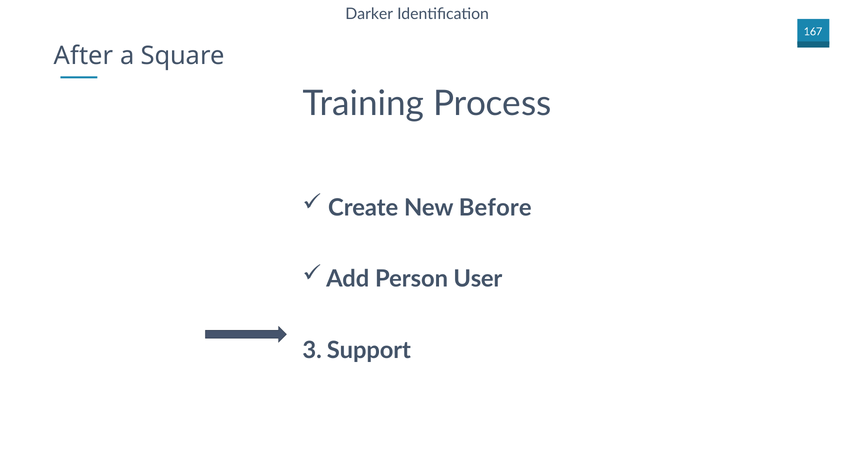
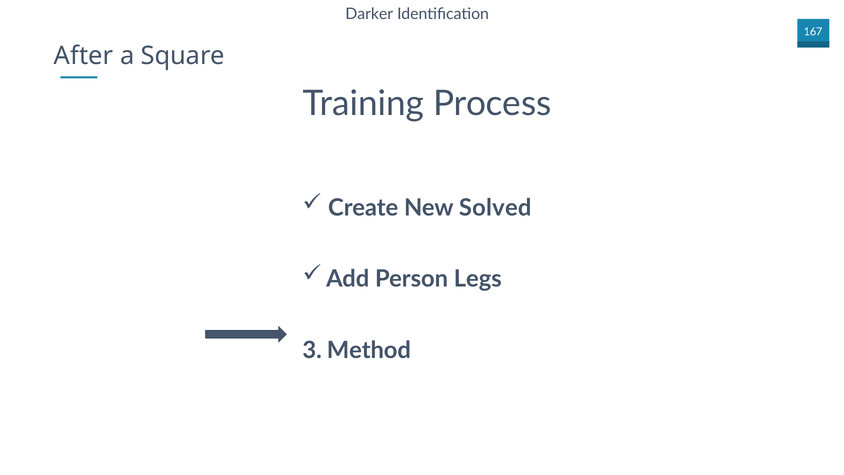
Before: Before -> Solved (495, 208)
User: User -> Legs (478, 279)
Support: Support -> Method (369, 350)
